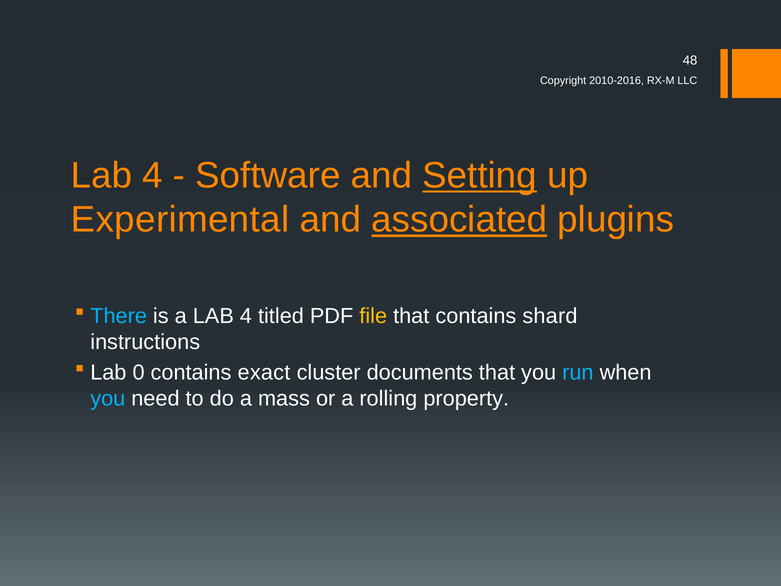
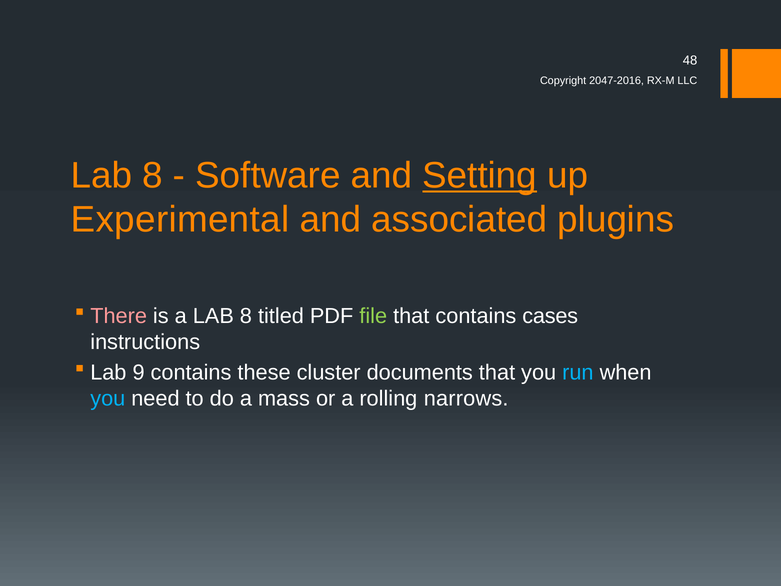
2010-2016: 2010-2016 -> 2047-2016 (617, 80)
4: 4 -> 8 (153, 175)
associated underline: present -> none (459, 220)
There colour: light blue -> pink (119, 316)
a LAB 4: 4 -> 8 (246, 316)
file colour: yellow -> light green (373, 316)
shard: shard -> cases (550, 316)
0: 0 -> 9 (139, 372)
exact: exact -> these (264, 372)
property: property -> narrows (466, 398)
